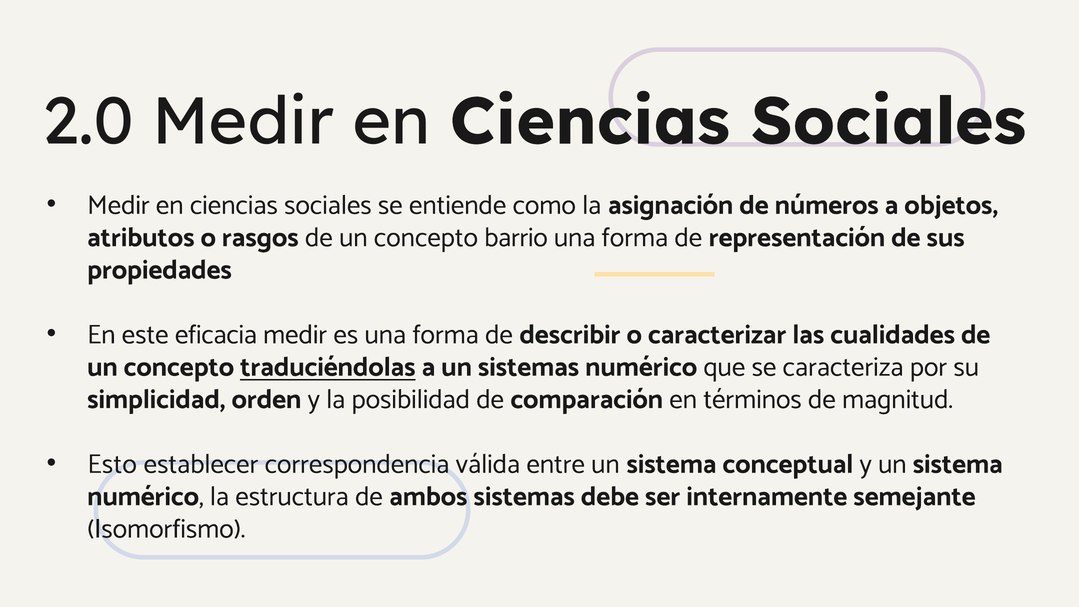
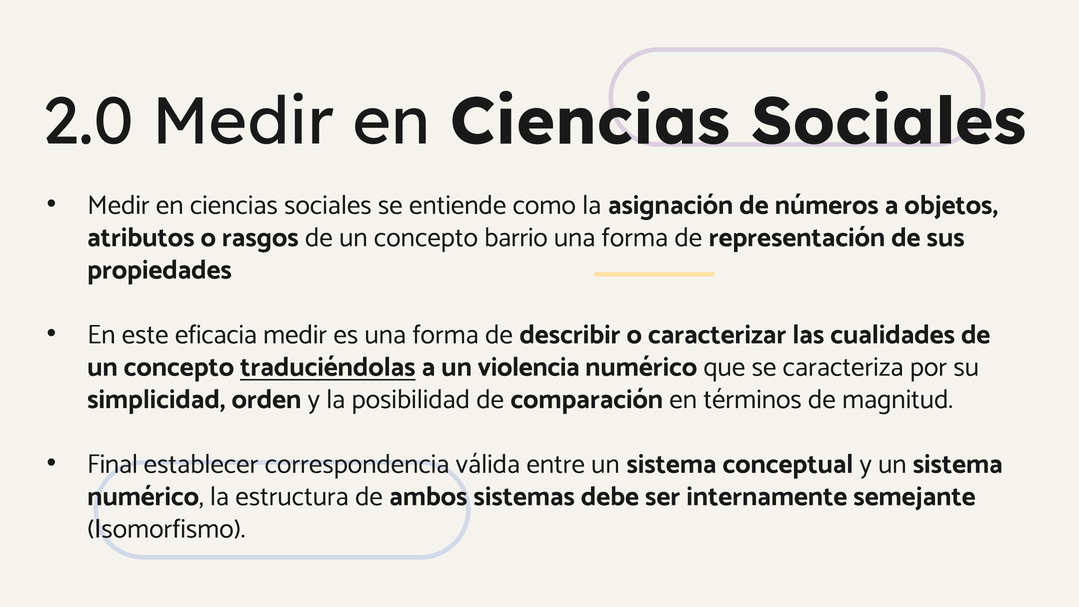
un sistemas: sistemas -> violencia (529, 367)
Esto: Esto -> Final (112, 464)
